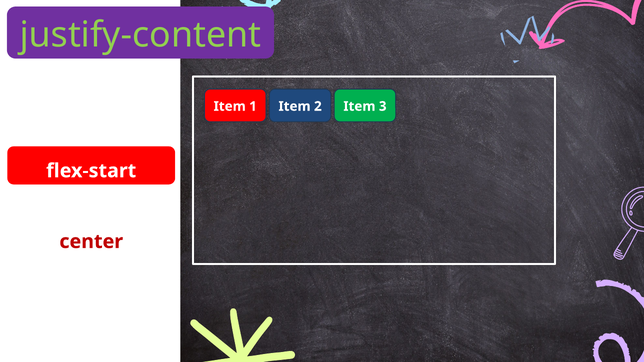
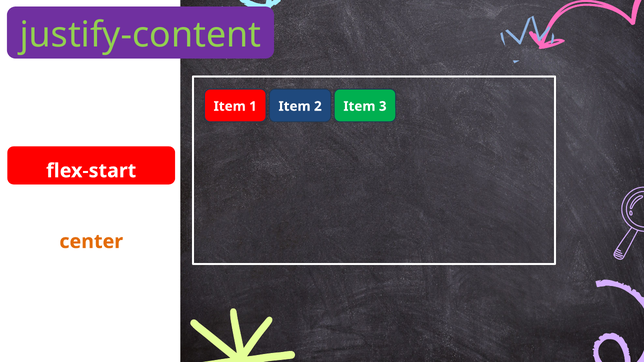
center colour: red -> orange (91, 242)
